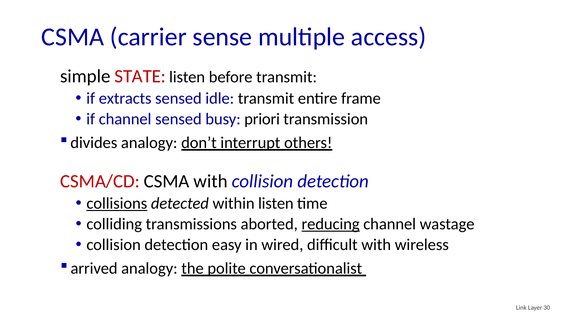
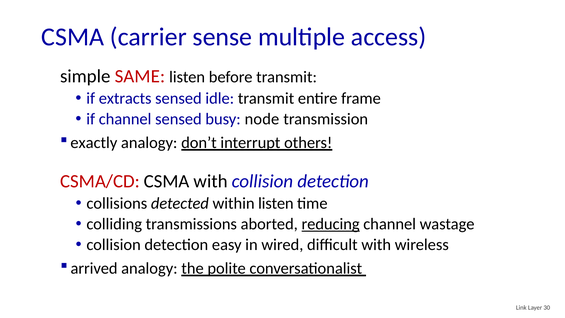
STATE: STATE -> SAME (140, 76)
priori: priori -> node (262, 119)
divides: divides -> exactly (94, 143)
collisions underline: present -> none (117, 203)
